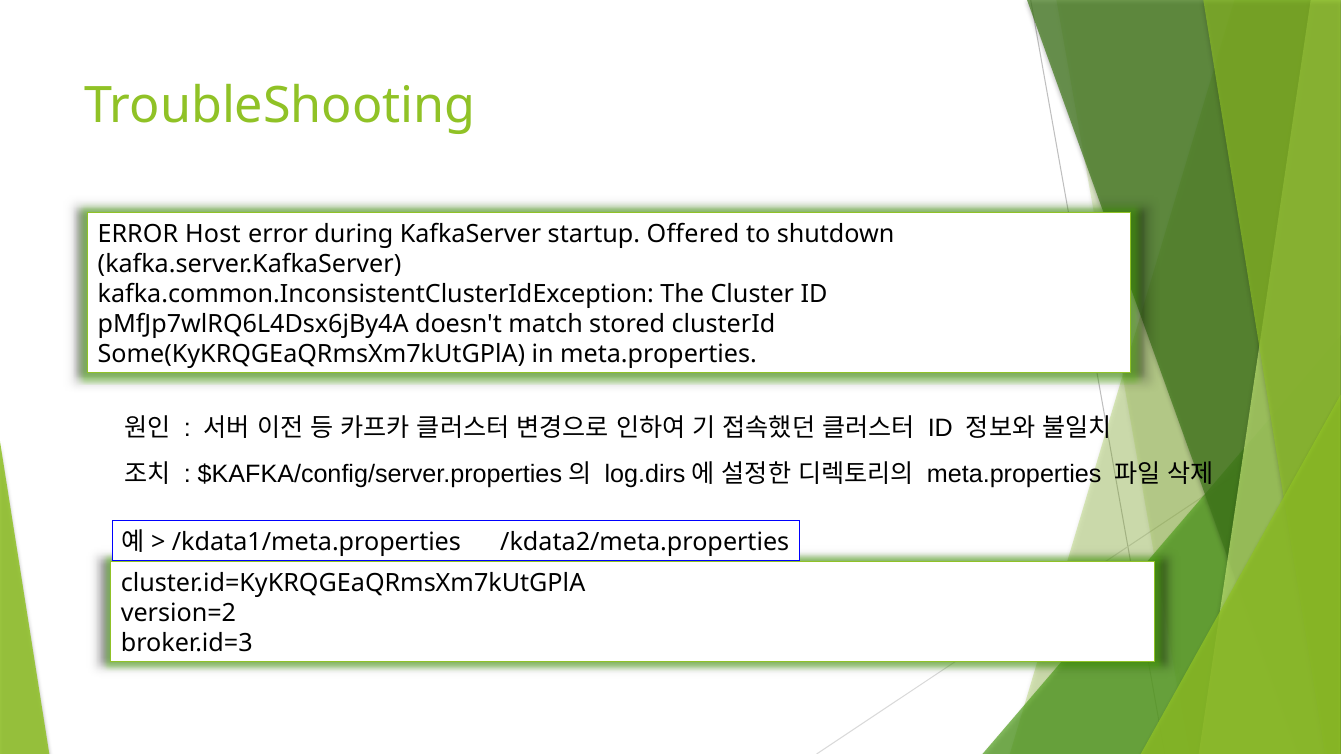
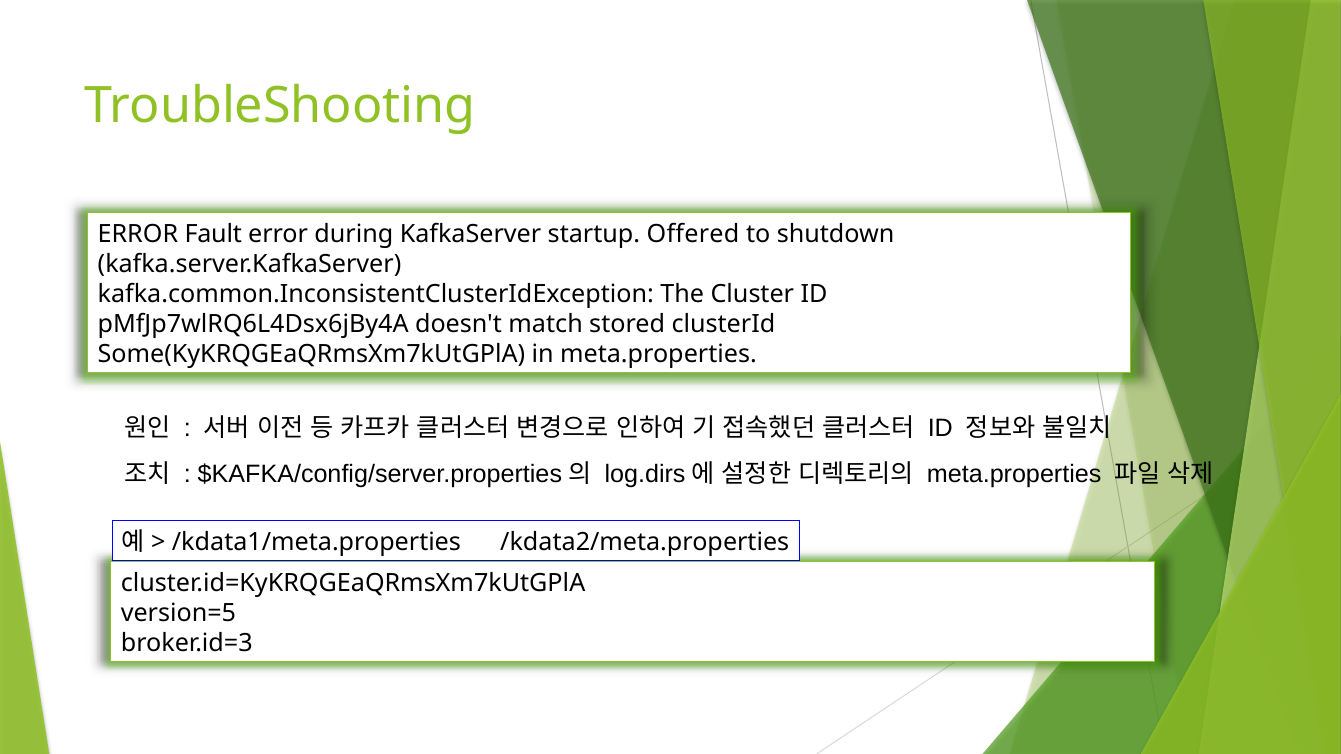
Host: Host -> Fault (213, 234)
version=2: version=2 -> version=5 (178, 613)
